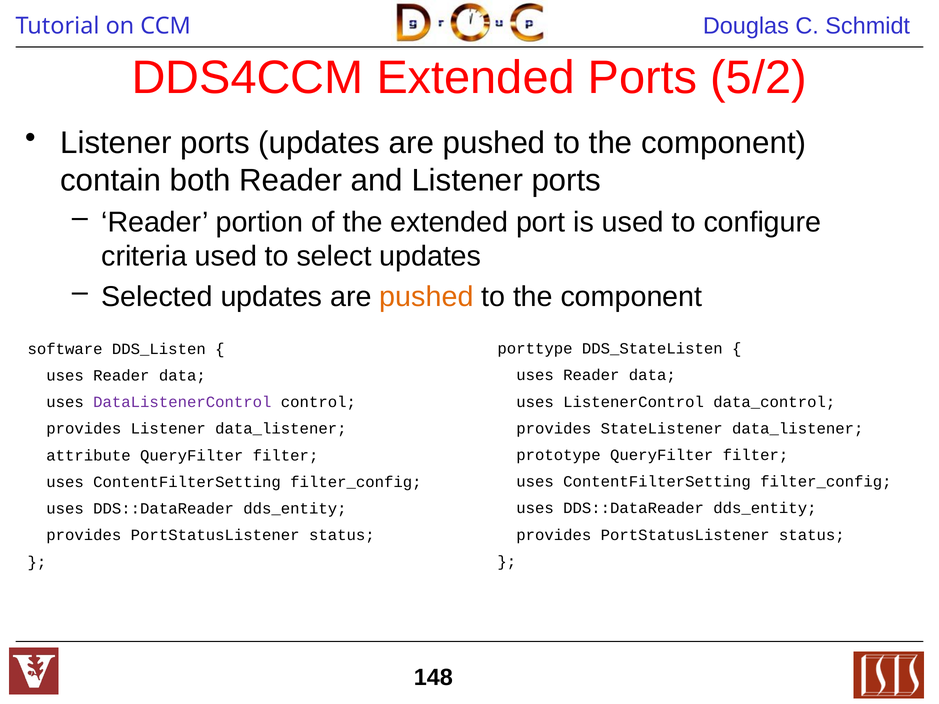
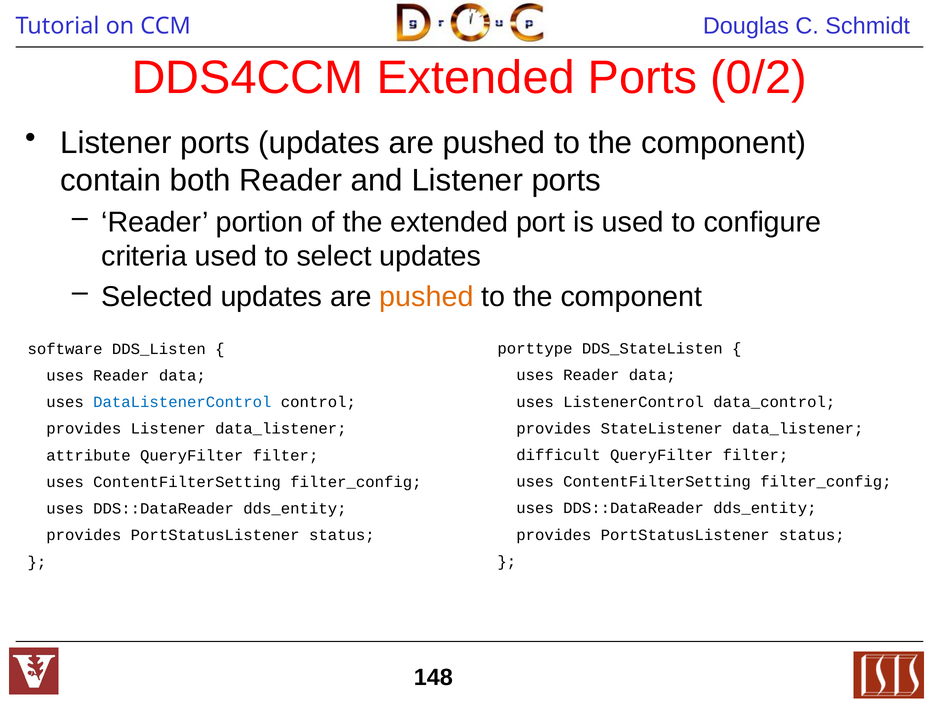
5/2: 5/2 -> 0/2 (759, 78)
DataListenerControl colour: purple -> blue (182, 402)
prototype: prototype -> difficult (558, 455)
